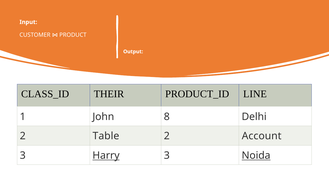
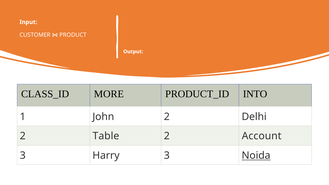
THEIR: THEIR -> MORE (109, 94)
LINE: LINE -> INTO (255, 94)
John 8: 8 -> 2 (167, 117)
Harry underline: present -> none (106, 156)
